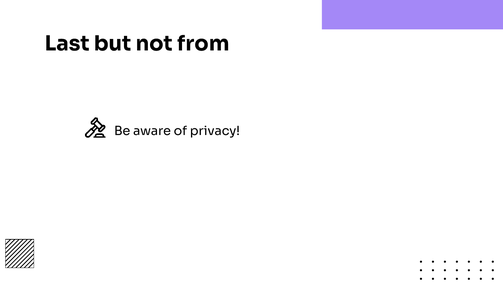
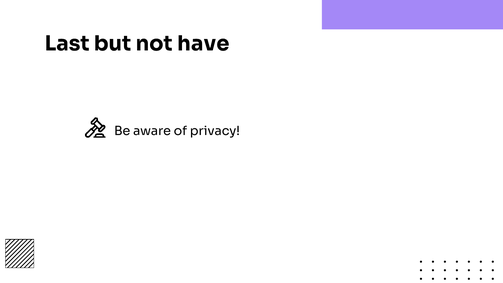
from: from -> have (203, 44)
